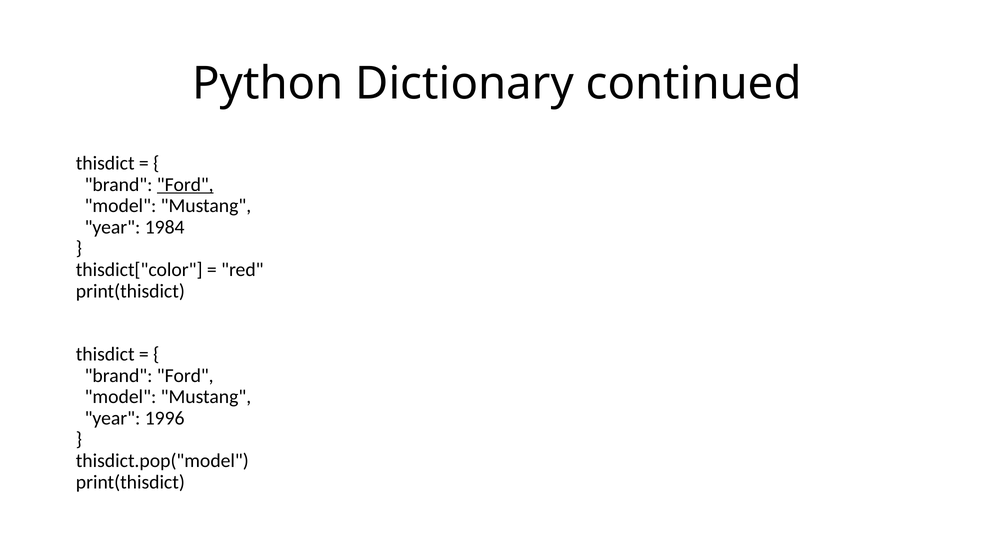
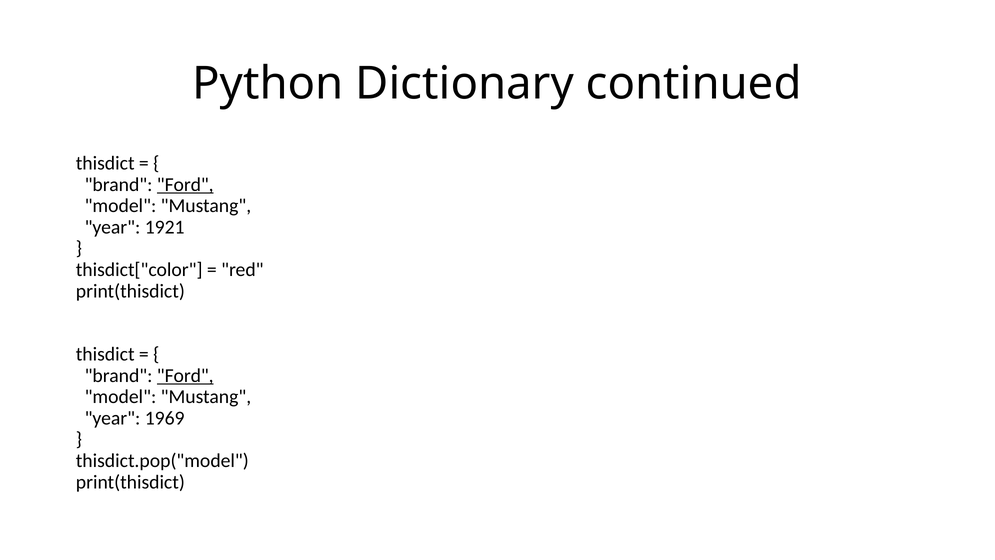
1984: 1984 -> 1921 (165, 227)
Ford underline: none -> present (185, 375)
1996: 1996 -> 1969 (165, 418)
